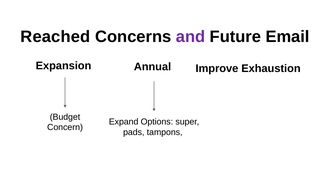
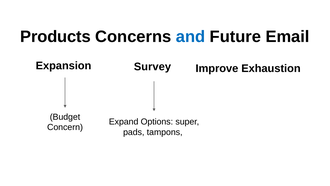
Reached: Reached -> Products (55, 37)
and colour: purple -> blue (190, 37)
Annual: Annual -> Survey (152, 67)
